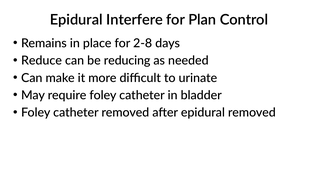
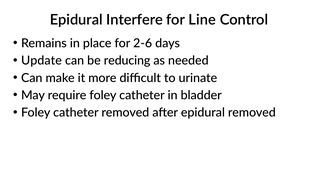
Plan: Plan -> Line (202, 20)
2-8: 2-8 -> 2-6 (143, 43)
Reduce: Reduce -> Update (41, 61)
